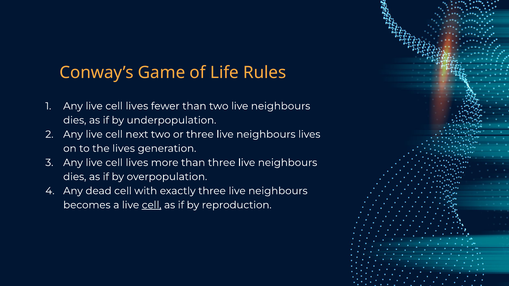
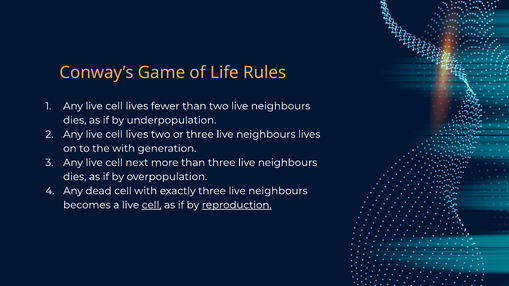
next: next -> lives (137, 134)
the lives: lives -> with (124, 149)
lives: lives -> next (137, 163)
reproduction underline: none -> present (237, 205)
